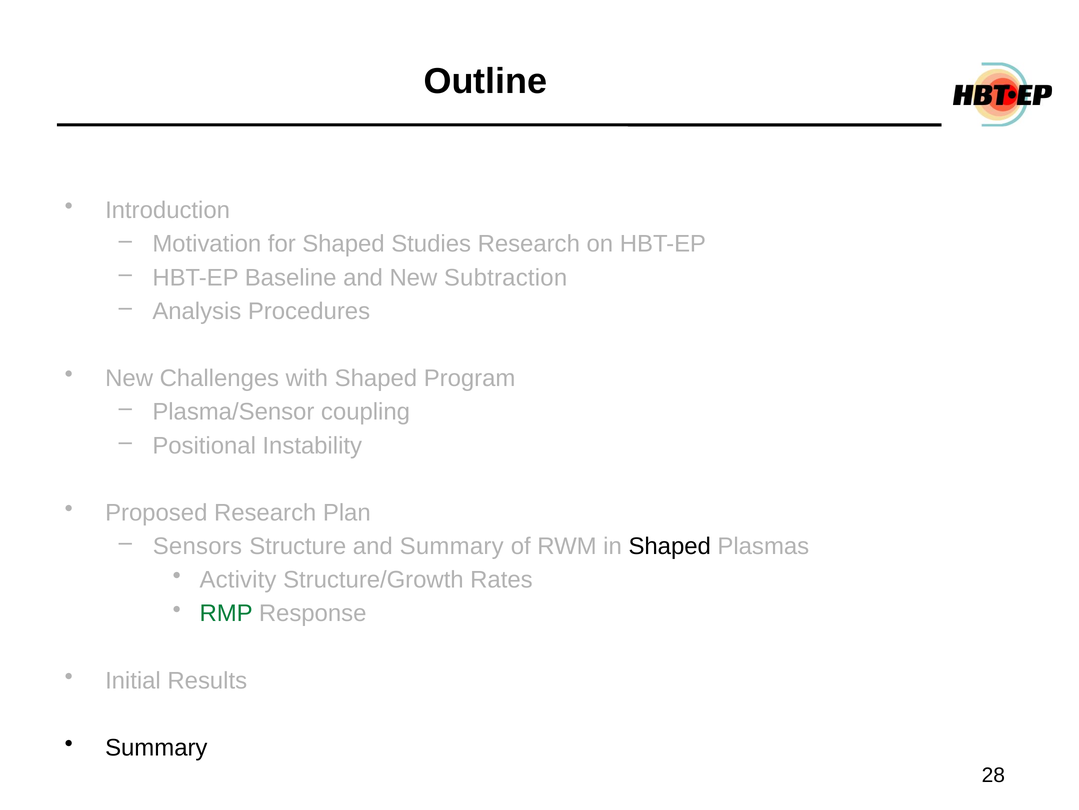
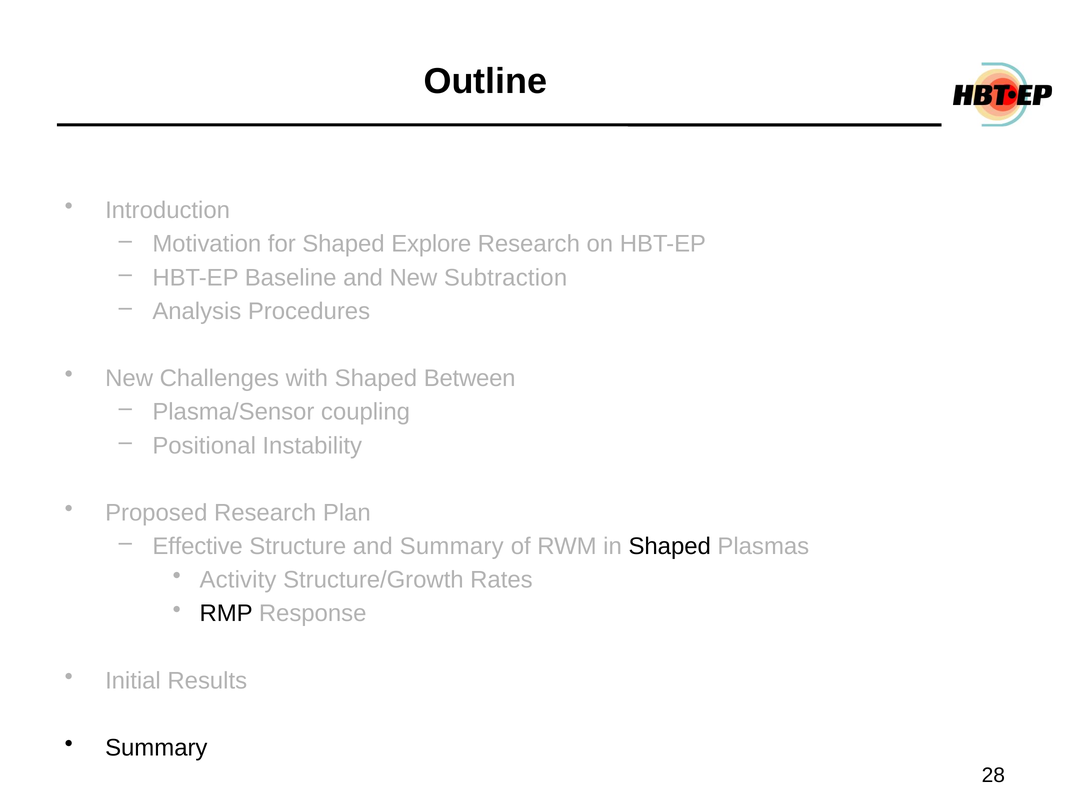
Studies: Studies -> Explore (431, 244)
Program: Program -> Between (470, 378)
Sensors: Sensors -> Effective (198, 546)
RMP colour: green -> black (226, 613)
